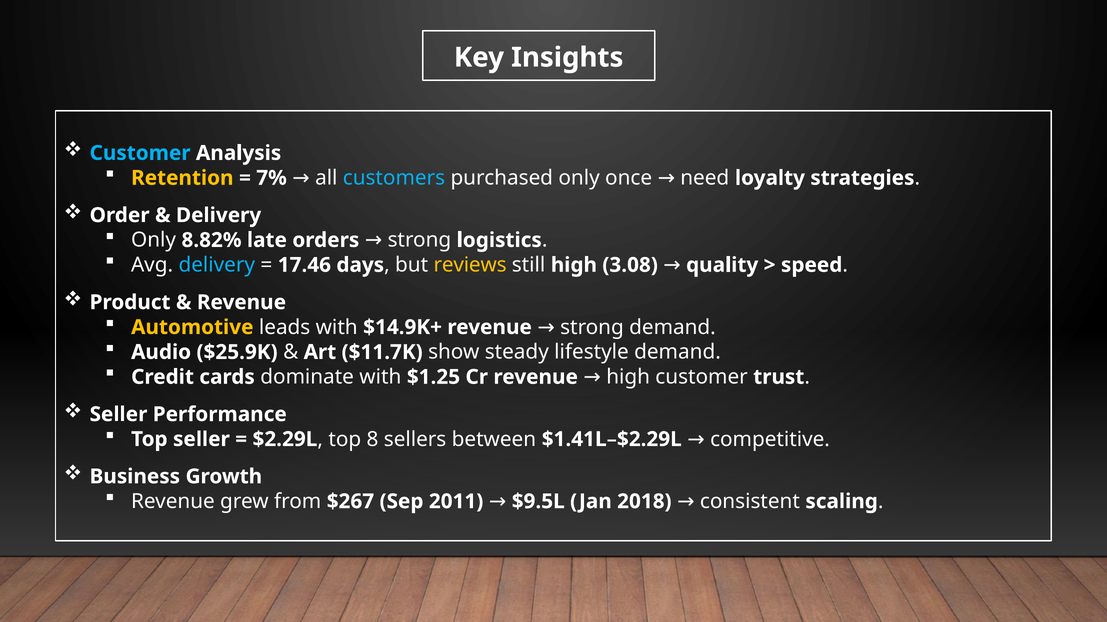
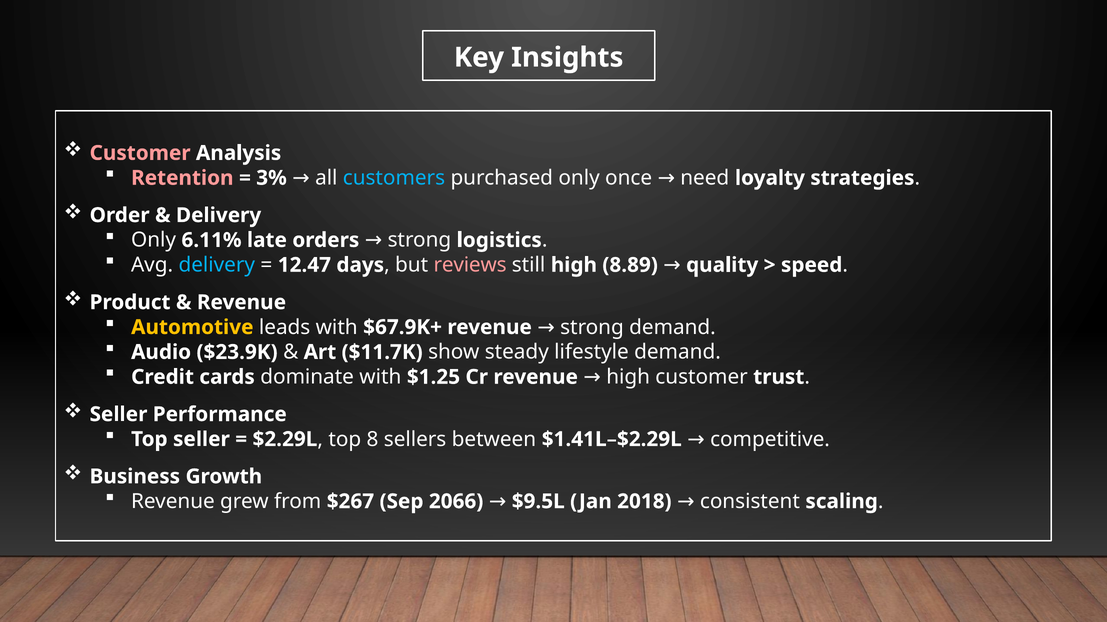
Customer colour: light blue -> pink (140, 153)
Retention colour: yellow -> pink (182, 178)
7%: 7% -> 3% (272, 178)
8.82%: 8.82% -> 6.11% (212, 240)
17.46: 17.46 -> 12.47 (304, 265)
reviews colour: yellow -> pink (470, 265)
3.08: 3.08 -> 8.89 (630, 265)
$14.9K+: $14.9K+ -> $67.9K+ (403, 328)
$25.9K: $25.9K -> $23.9K (237, 352)
2011: 2011 -> 2066 (456, 502)
